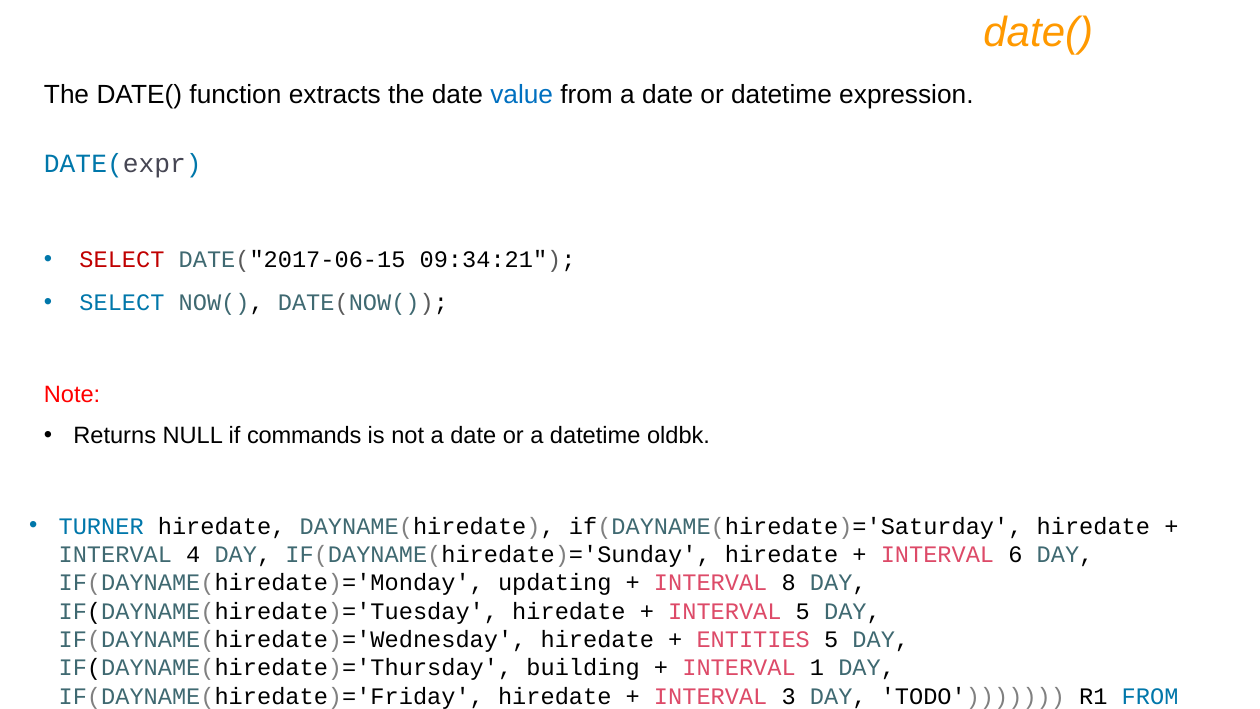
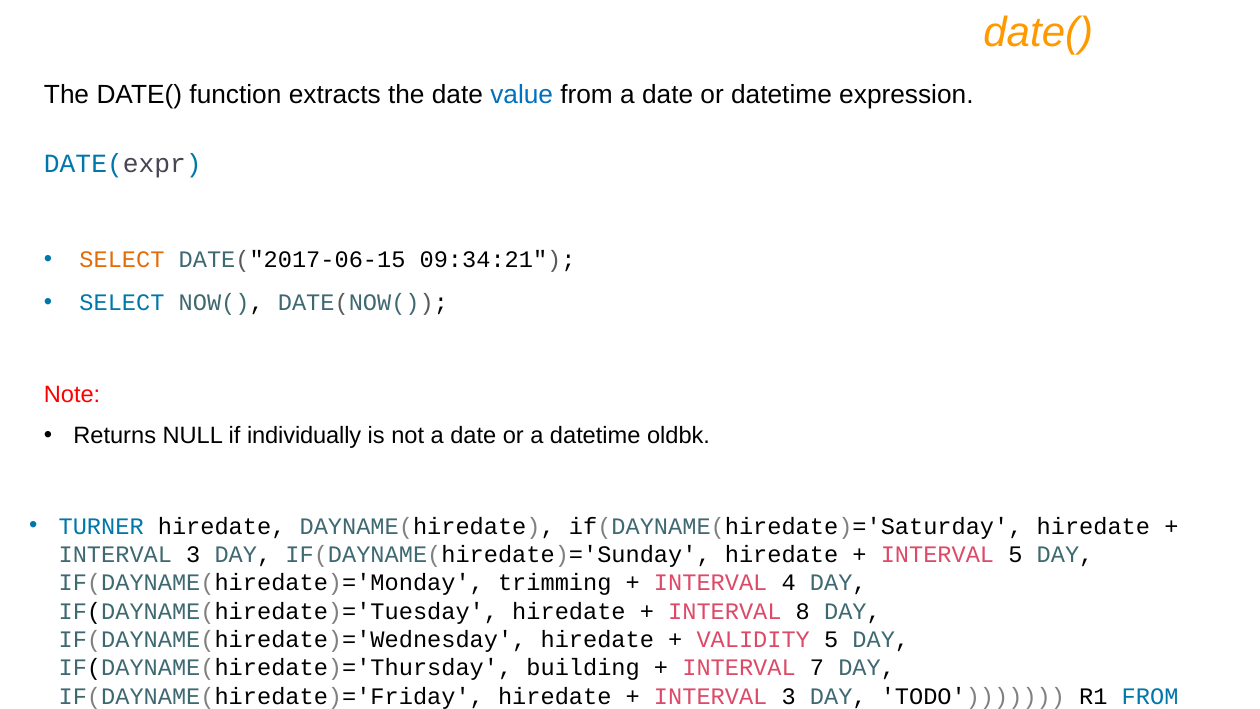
SELECT colour: red -> orange (122, 260)
commands: commands -> individually (304, 436)
4: 4 -> 3 (193, 554)
INTERVAL 6: 6 -> 5 (1015, 554)
updating: updating -> trimming (555, 583)
8: 8 -> 4 (789, 583)
INTERVAL 5: 5 -> 8 (803, 611)
ENTITIES: ENTITIES -> VALIDITY (753, 639)
1: 1 -> 7 (817, 668)
